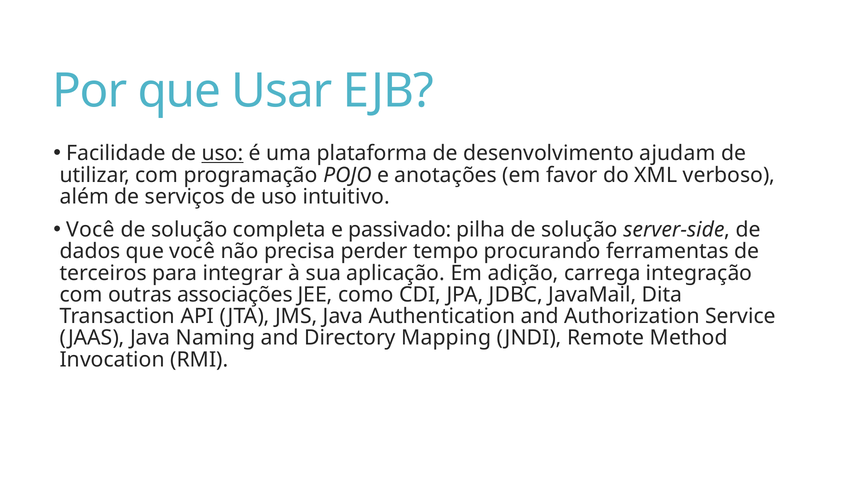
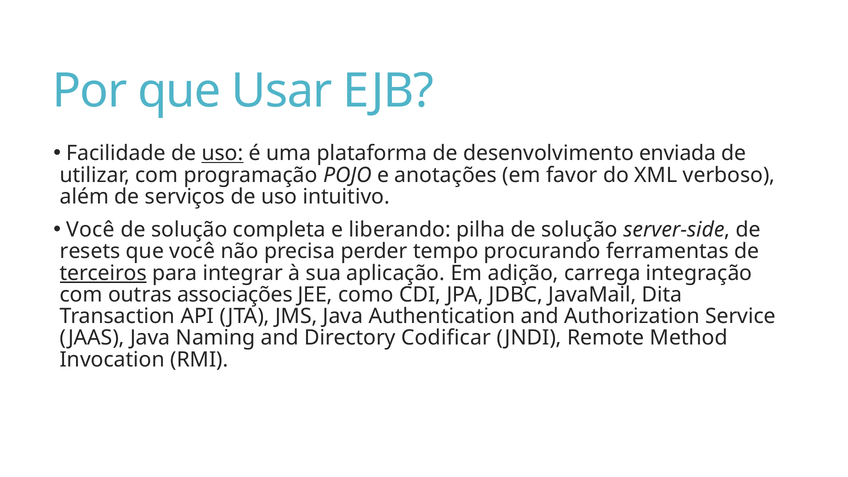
ajudam: ajudam -> enviada (678, 153)
passivado: passivado -> liberando (400, 230)
dados: dados -> resets (90, 251)
terceiros underline: none -> present (103, 273)
Mapping: Mapping -> Codificar (446, 338)
